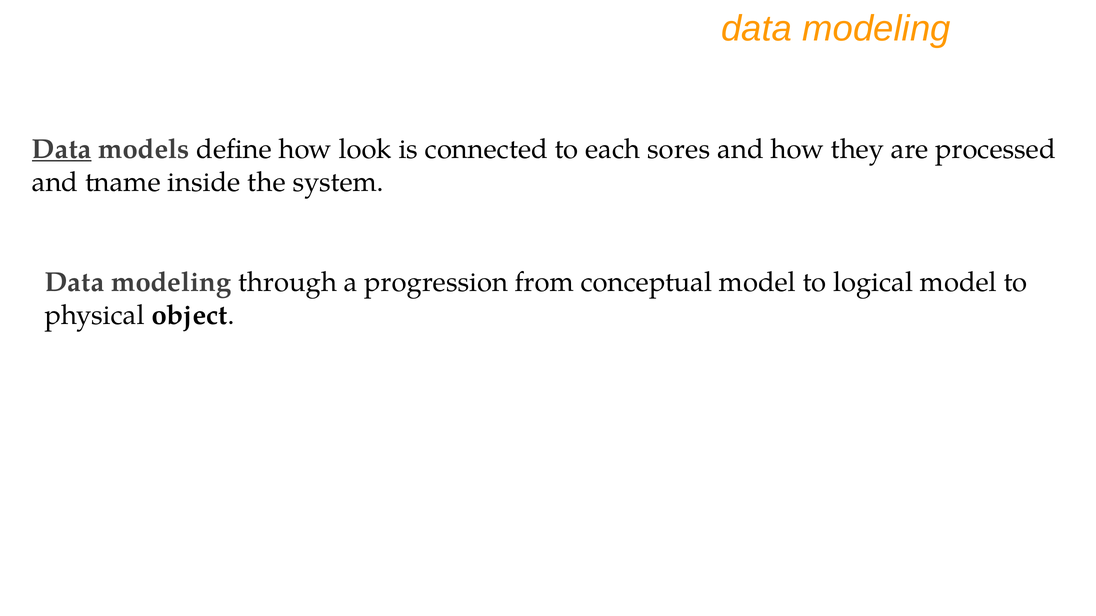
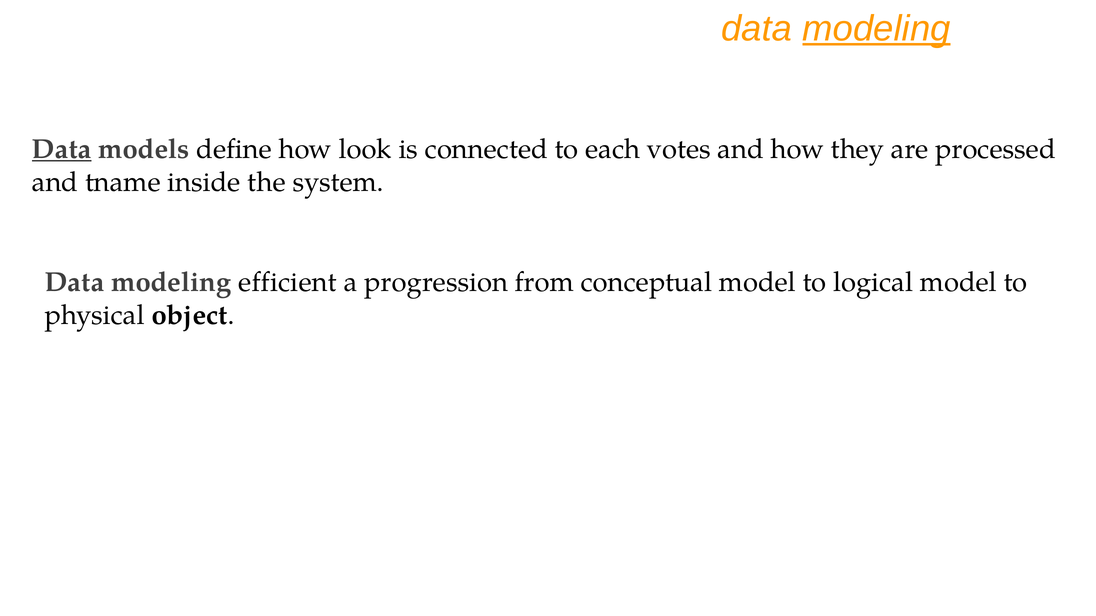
modeling underline: none -> present (877, 29)
sores: sores -> votes (679, 149)
through: through -> efficient (288, 283)
